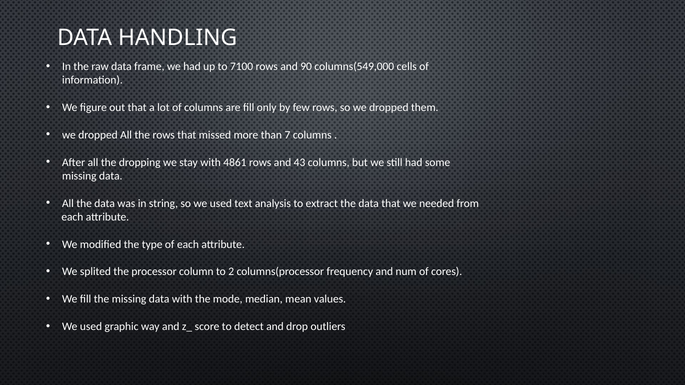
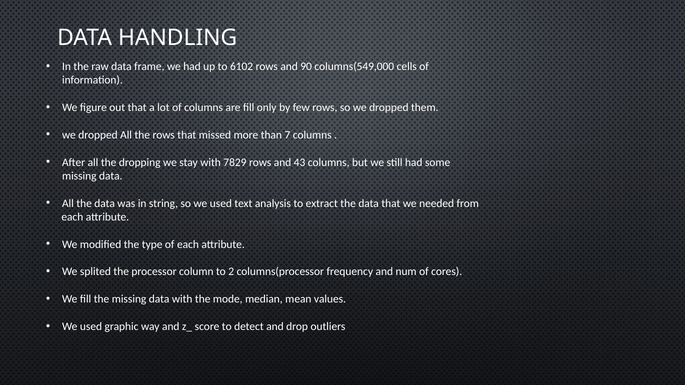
7100: 7100 -> 6102 (242, 67)
4861: 4861 -> 7829 (235, 162)
